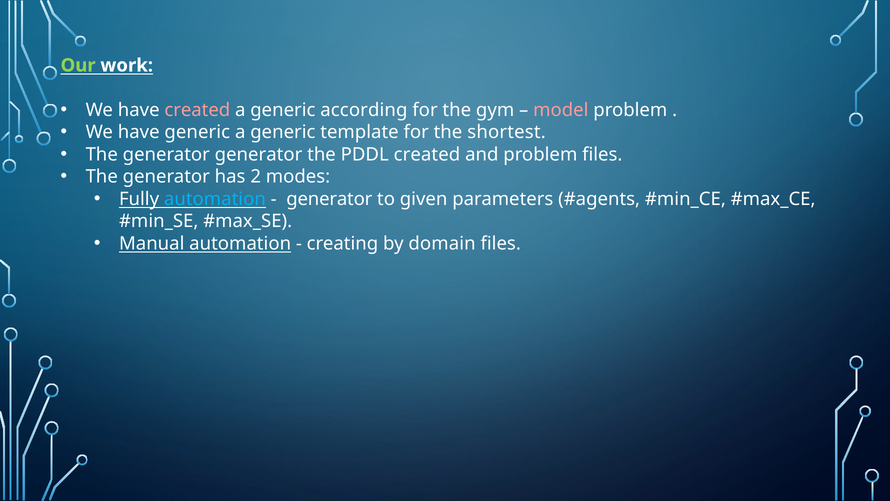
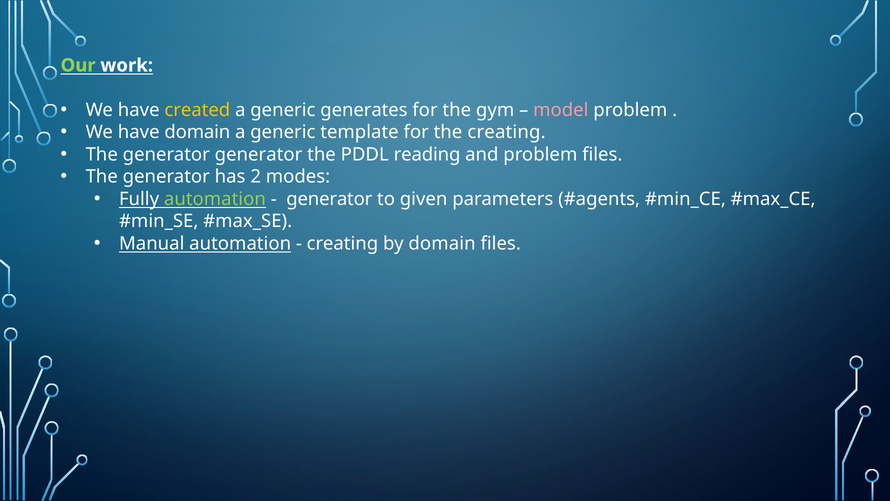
created colour: pink -> yellow (197, 110)
according: according -> generates (364, 110)
have generic: generic -> domain (197, 132)
the shortest: shortest -> creating (507, 132)
PDDL created: created -> reading (427, 154)
automation colour: light blue -> light green (215, 199)
